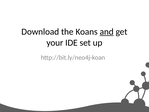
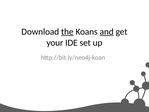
the underline: none -> present (67, 32)
